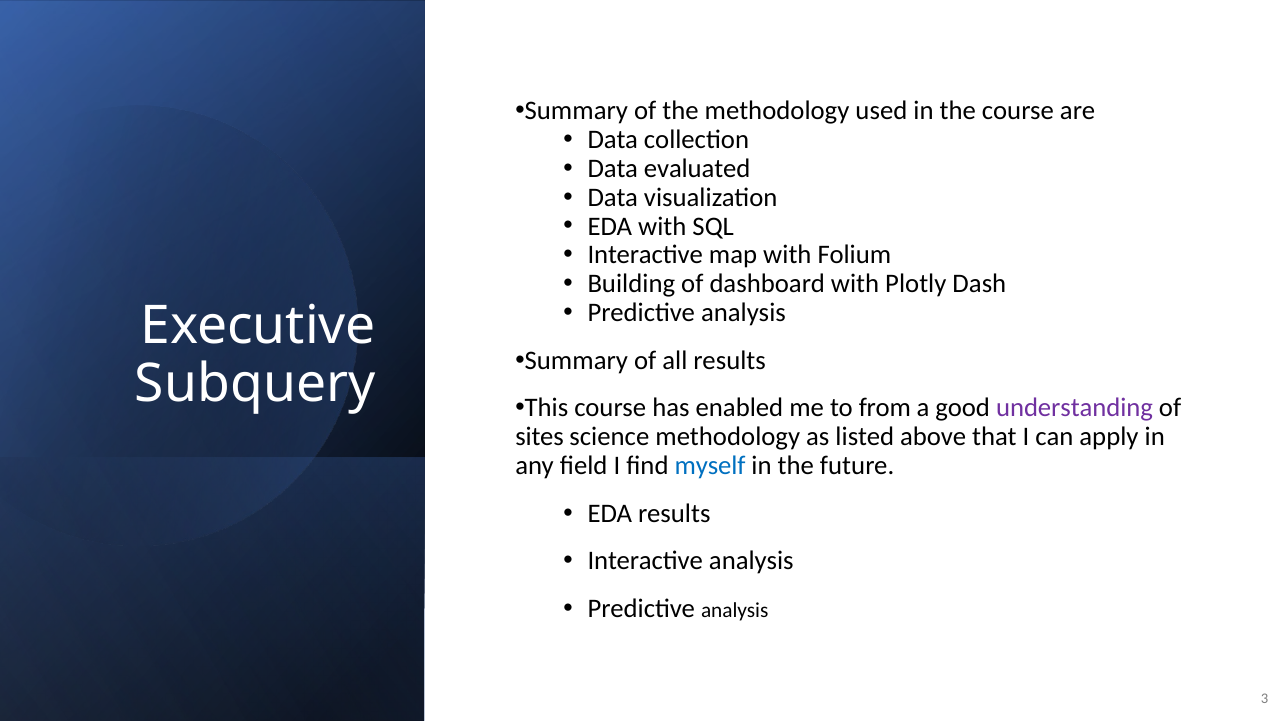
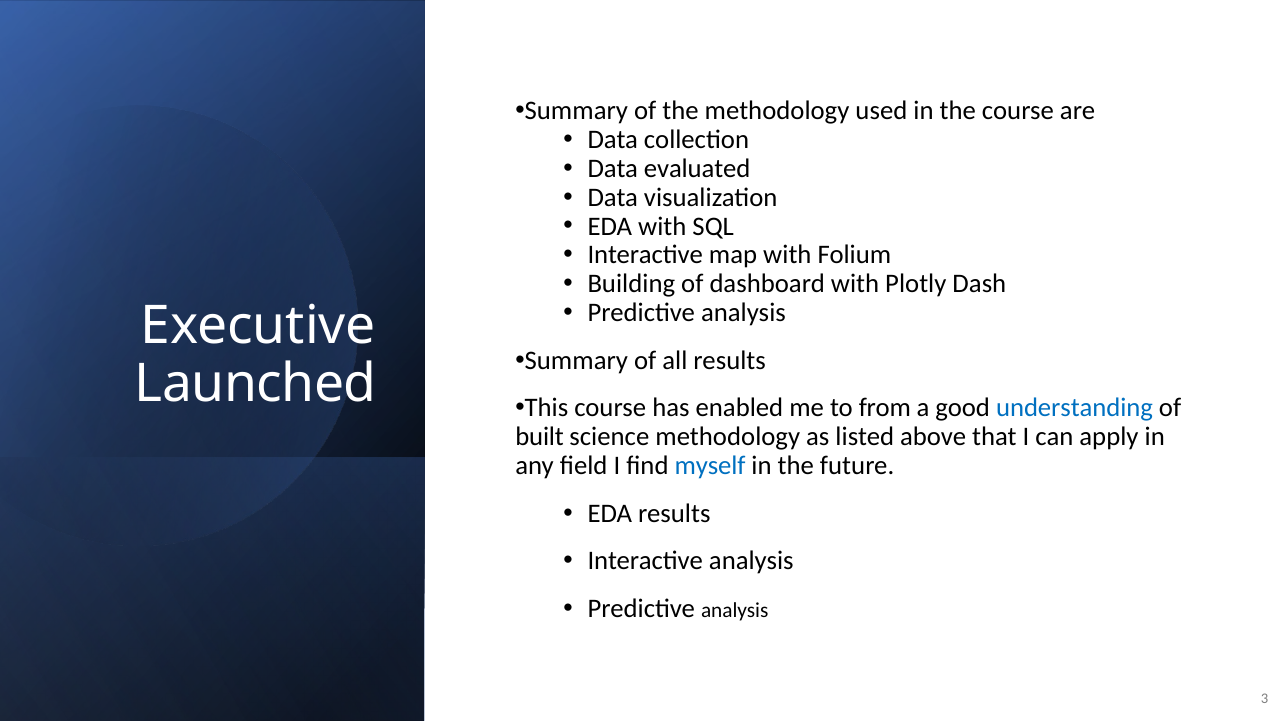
Subquery: Subquery -> Launched (256, 384)
understanding colour: purple -> blue (1075, 408)
sites: sites -> built (540, 437)
